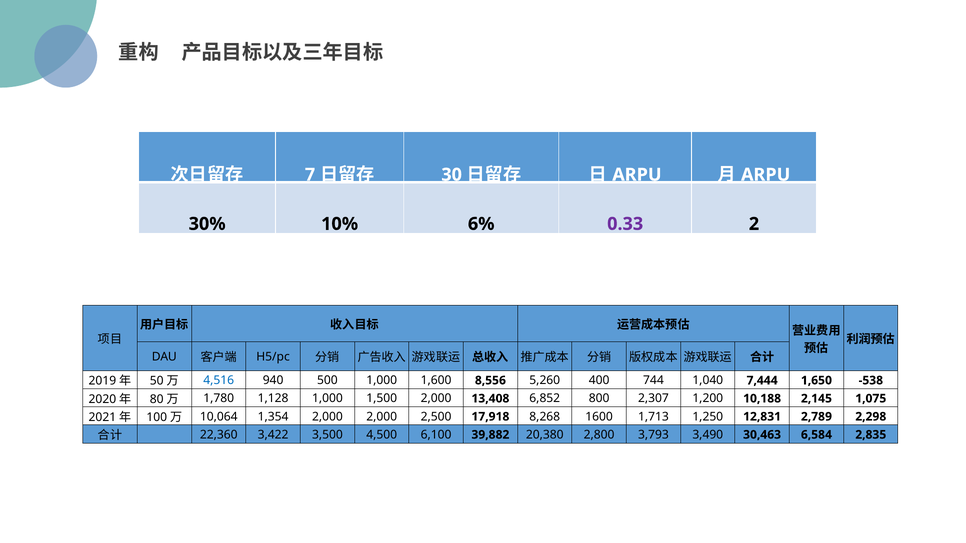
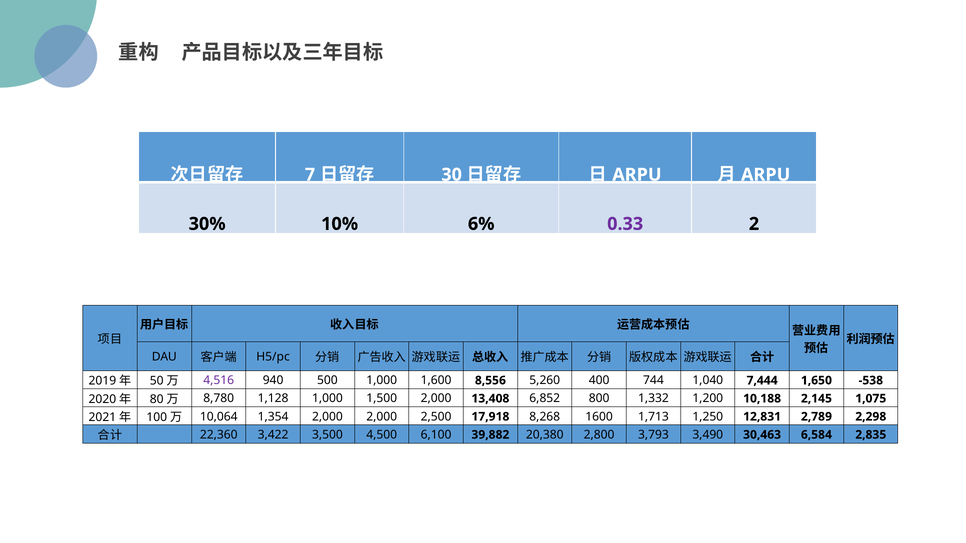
4,516 colour: blue -> purple (219, 381)
1,780: 1,780 -> 8,780 (219, 399)
2,307: 2,307 -> 1,332 (653, 399)
